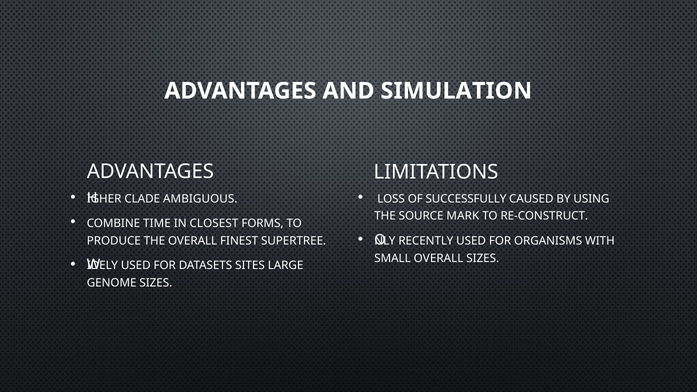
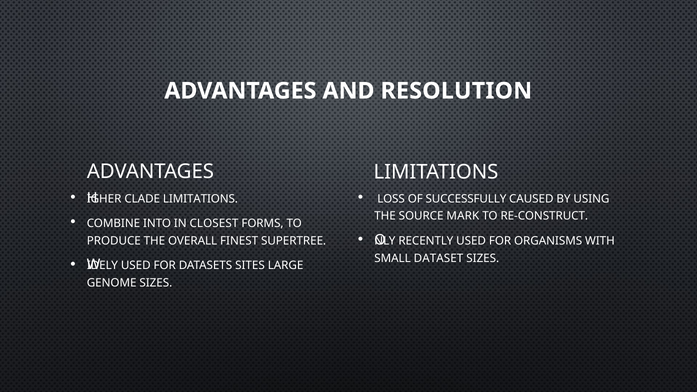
SIMULATION: SIMULATION -> RESOLUTION (456, 91)
CLADE AMBIGUOUS: AMBIGUOUS -> LIMITATIONS (200, 199)
TIME: TIME -> INTO (157, 223)
SMALL OVERALL: OVERALL -> DATASET (439, 258)
